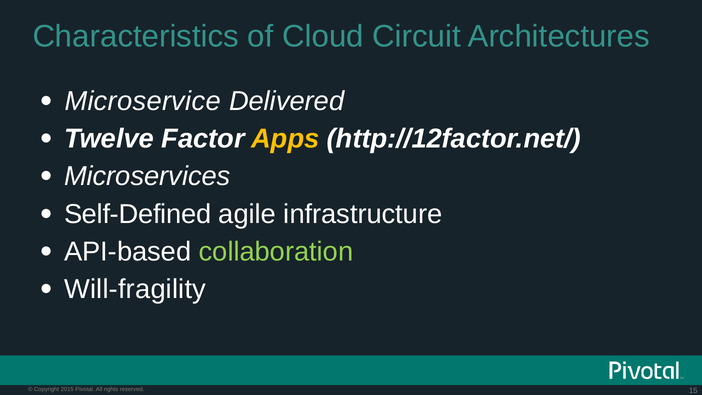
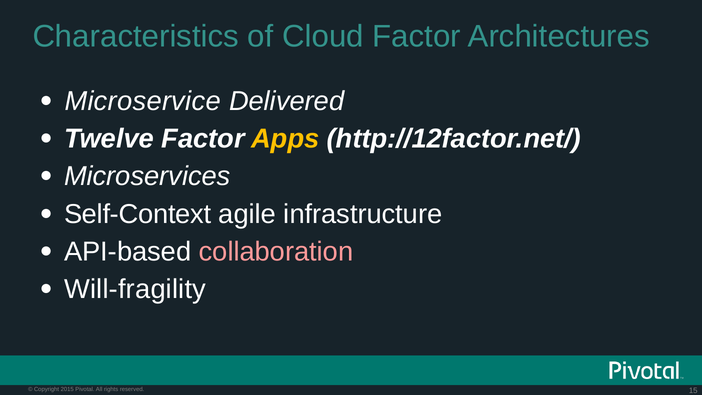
Cloud Circuit: Circuit -> Factor (417, 37)
Self-Defined: Self-Defined -> Self-Context (138, 214)
collaboration colour: light green -> pink (276, 252)
